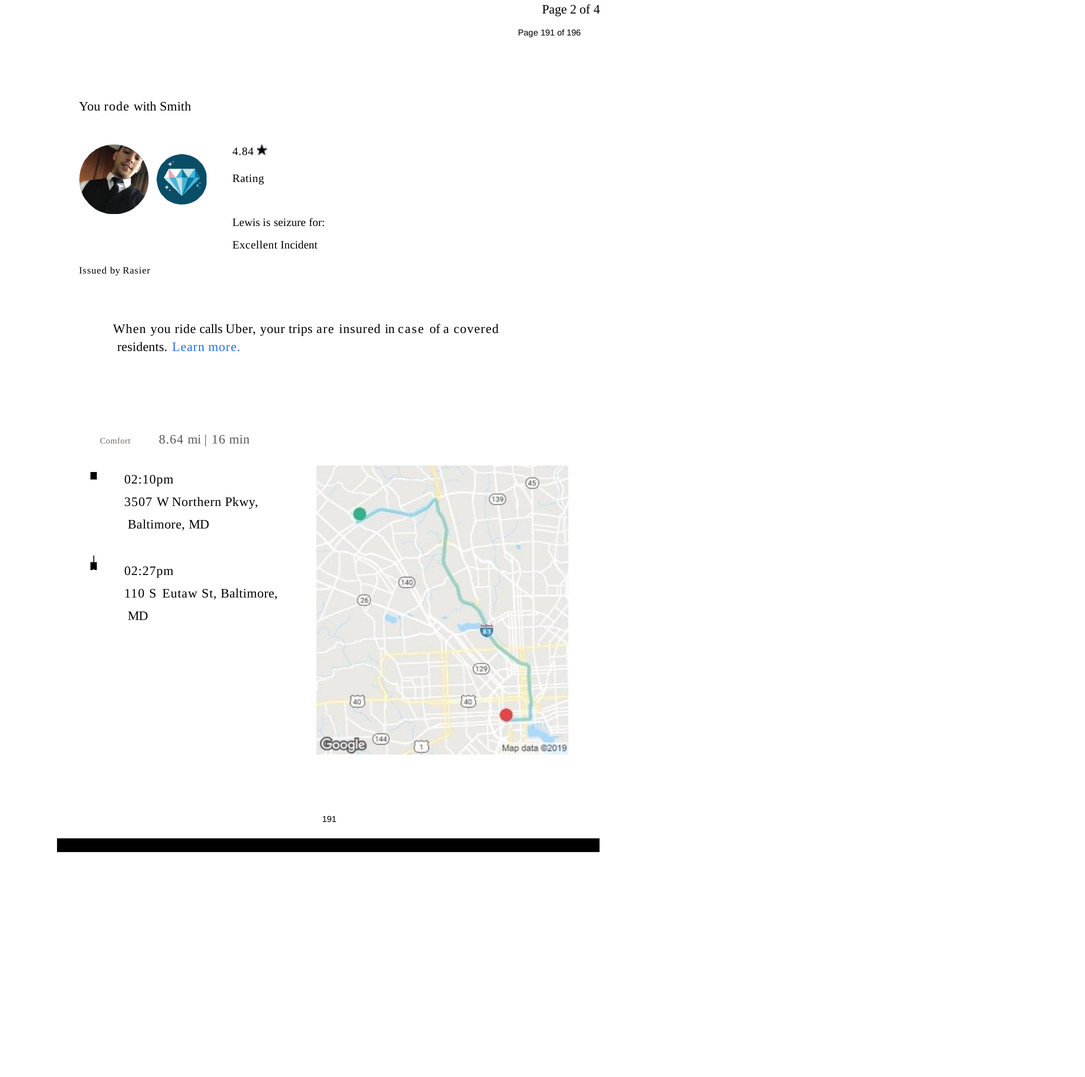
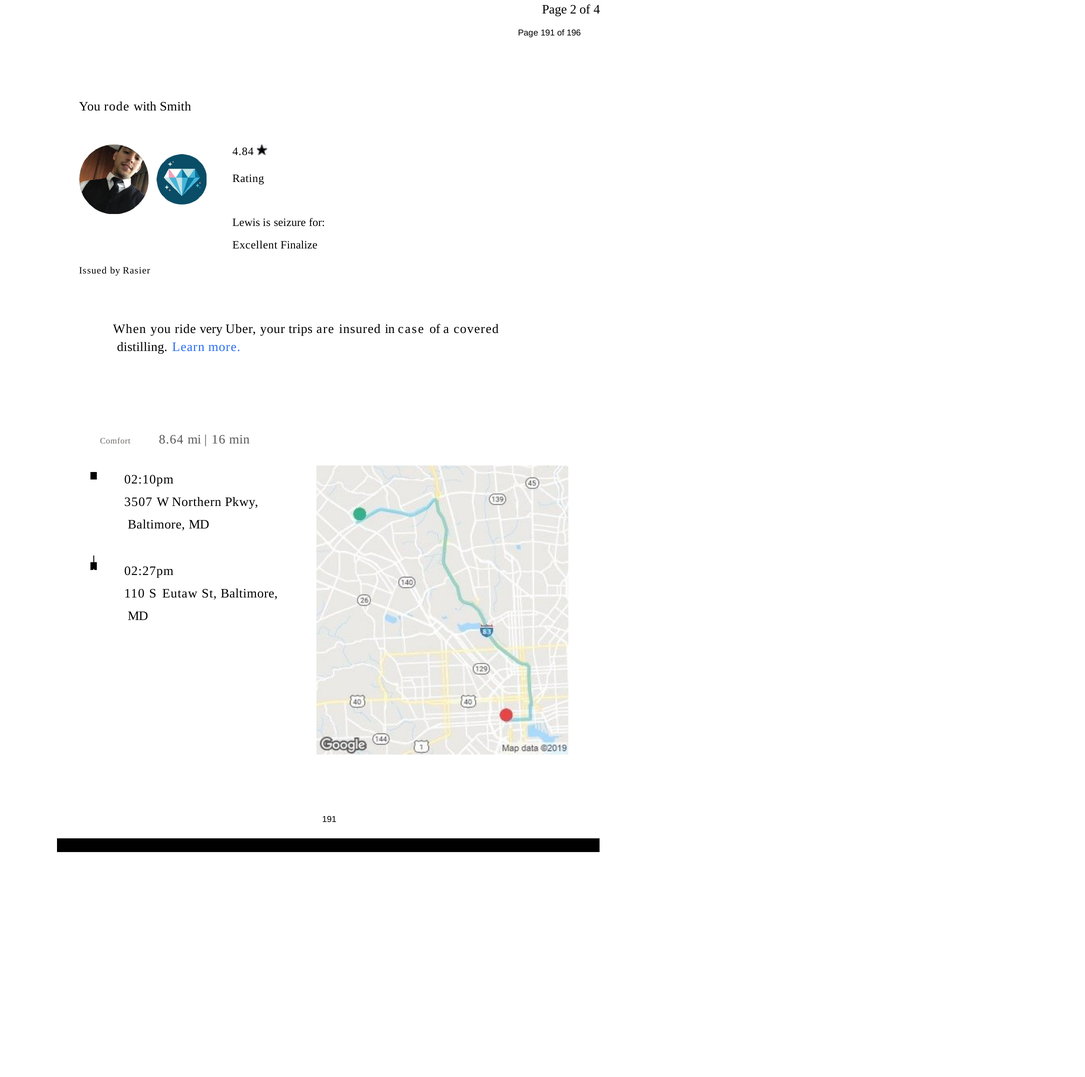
Incident: Incident -> Finalize (299, 245)
calls: calls -> very (211, 329)
residents: residents -> distilling (142, 347)
